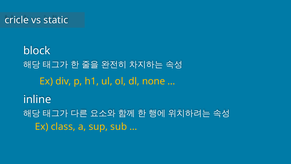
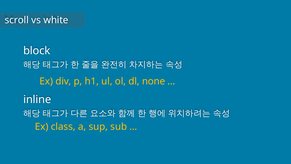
cricle: cricle -> scroll (17, 20)
static: static -> white (56, 20)
